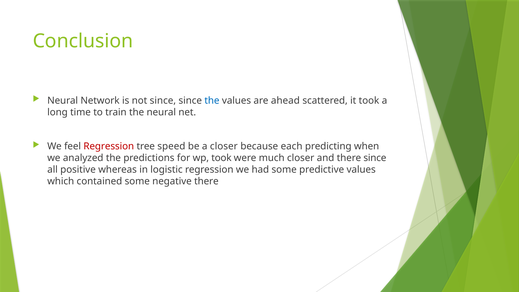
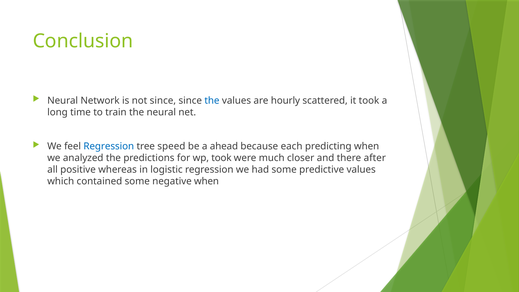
ahead: ahead -> hourly (285, 100)
Regression colour: red -> blue (109, 146)
a closer: closer -> ahead (224, 146)
there since: since -> after (375, 158)
negative there: there -> when (206, 181)
